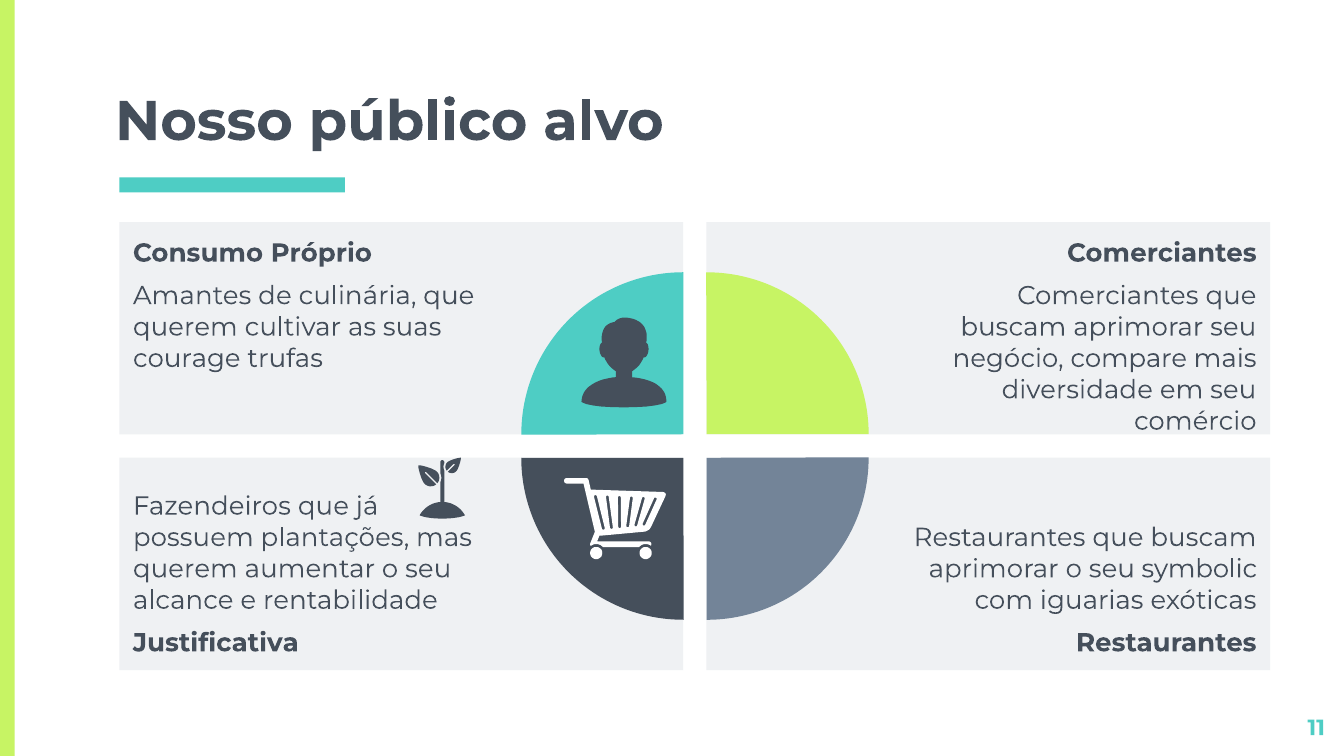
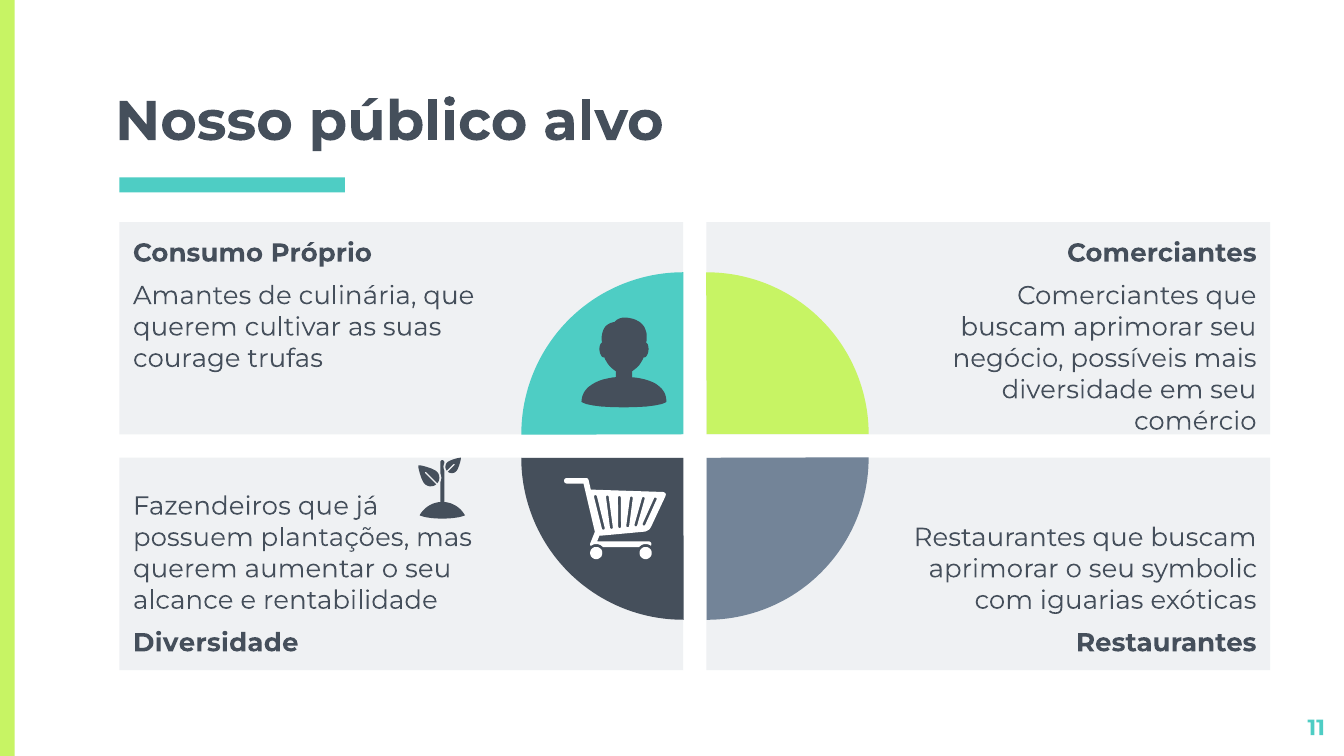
compare: compare -> possíveis (1129, 358)
Justificativa: Justificativa -> Diversidade (216, 643)
